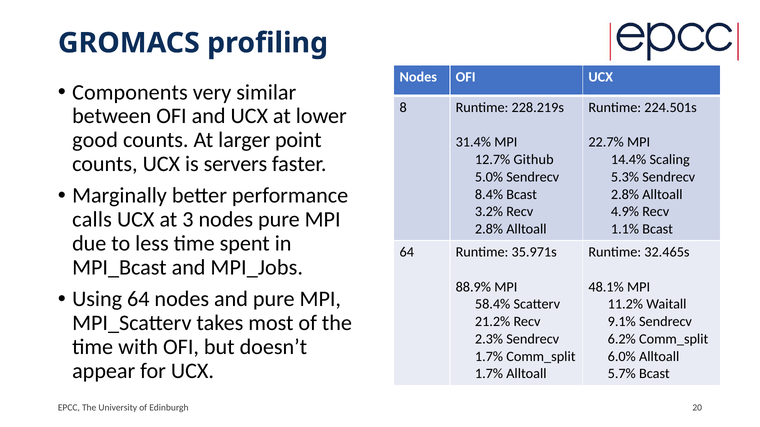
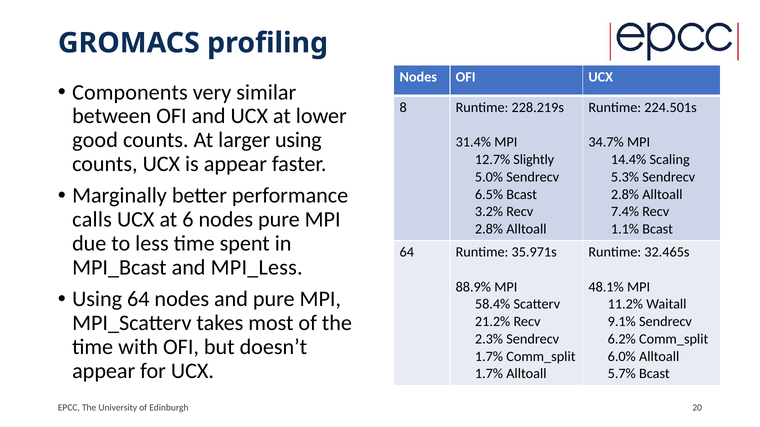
larger point: point -> using (298, 140)
22.7%: 22.7% -> 34.7% (606, 142)
Github: Github -> Slightly (534, 160)
is servers: servers -> appear (235, 164)
8.4%: 8.4% -> 6.5% (489, 195)
4.9%: 4.9% -> 7.4% (625, 212)
3: 3 -> 6 (188, 220)
MPI_Jobs: MPI_Jobs -> MPI_Less (257, 268)
